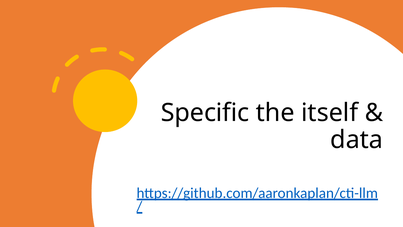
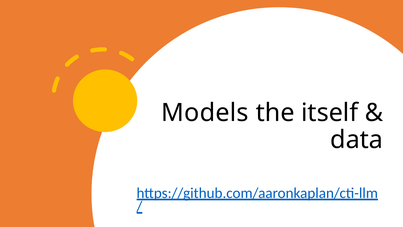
Specific: Specific -> Models (205, 113)
